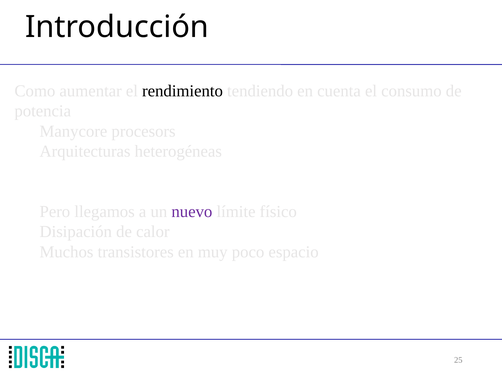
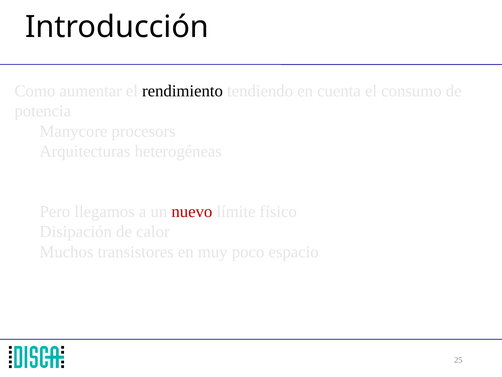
nuevo colour: purple -> red (192, 211)
